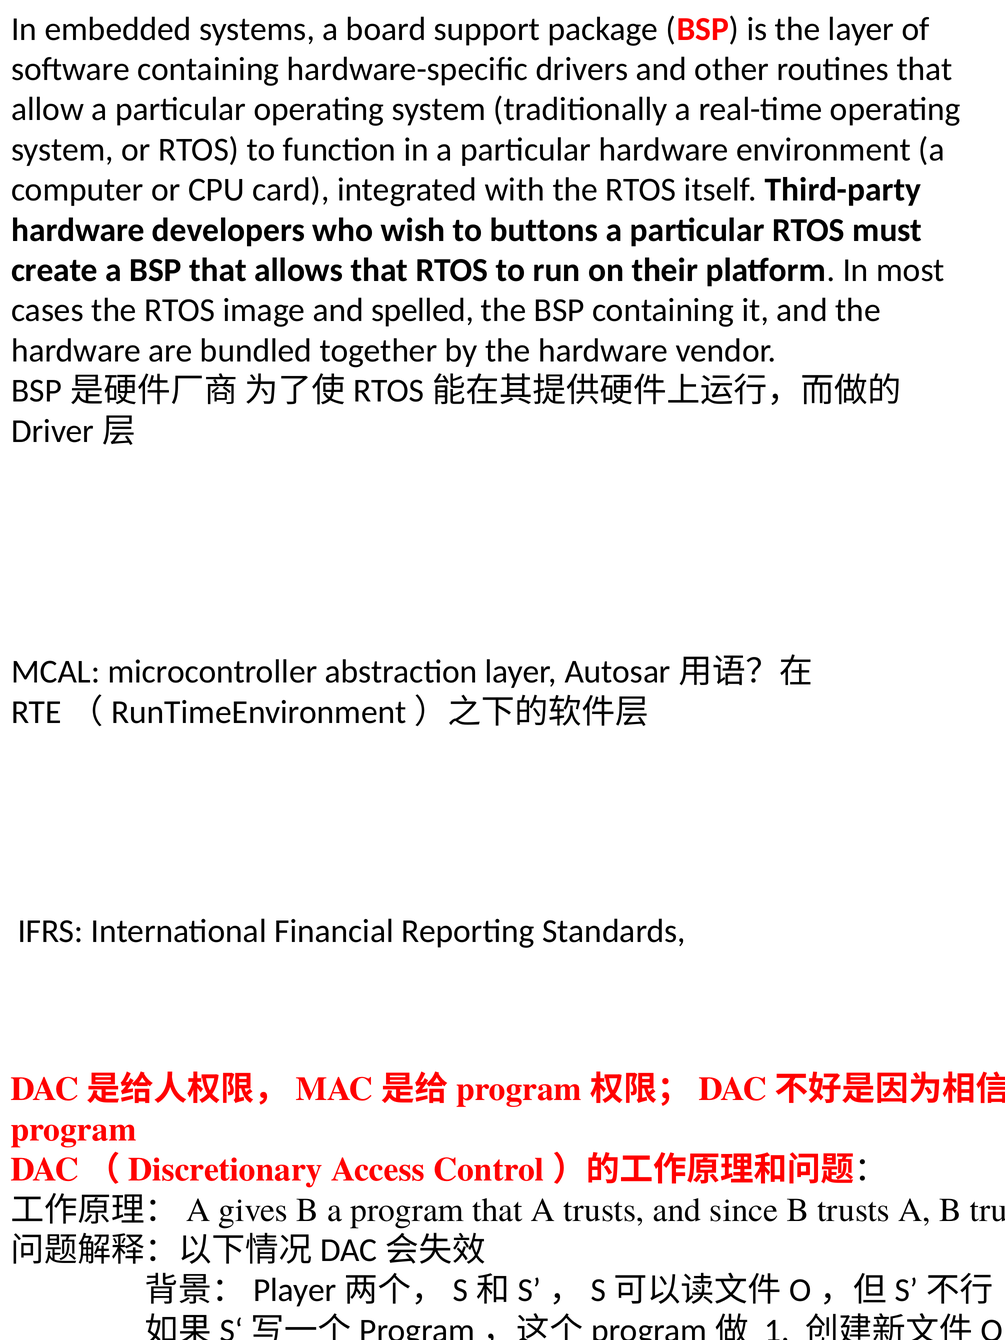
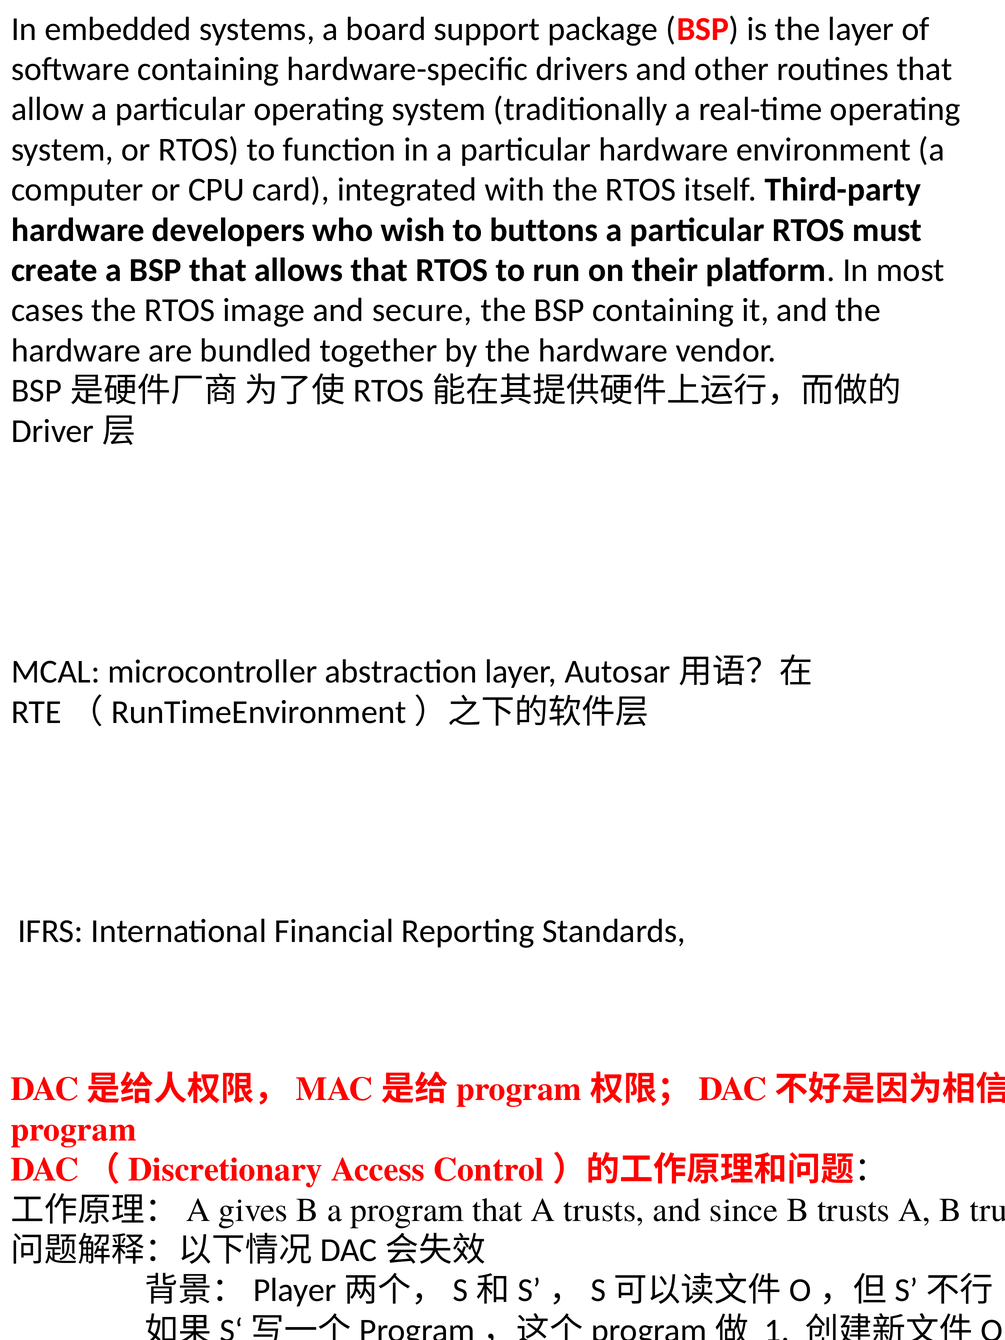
spelled: spelled -> secure (422, 310)
